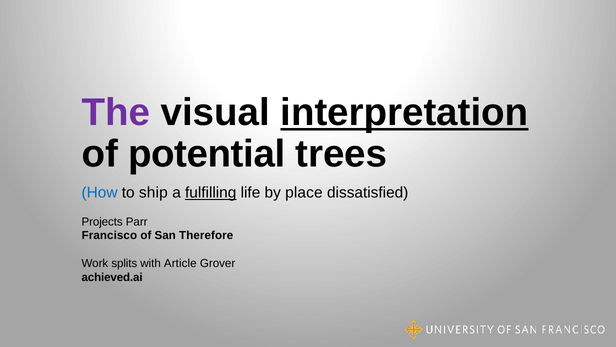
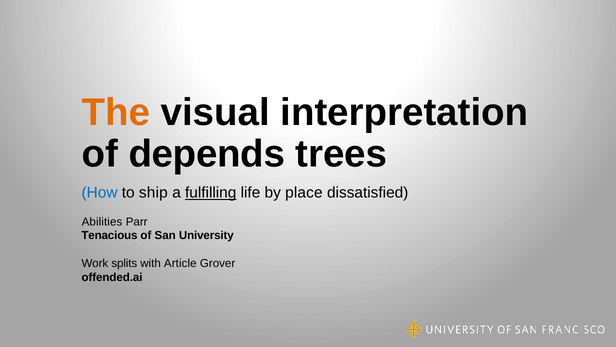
The colour: purple -> orange (116, 112)
interpretation underline: present -> none (404, 112)
potential: potential -> depends (207, 154)
Projects: Projects -> Abilities (102, 221)
Francisco: Francisco -> Tenacious (109, 235)
Therefore: Therefore -> University (206, 235)
achieved.ai: achieved.ai -> offended.ai (112, 277)
